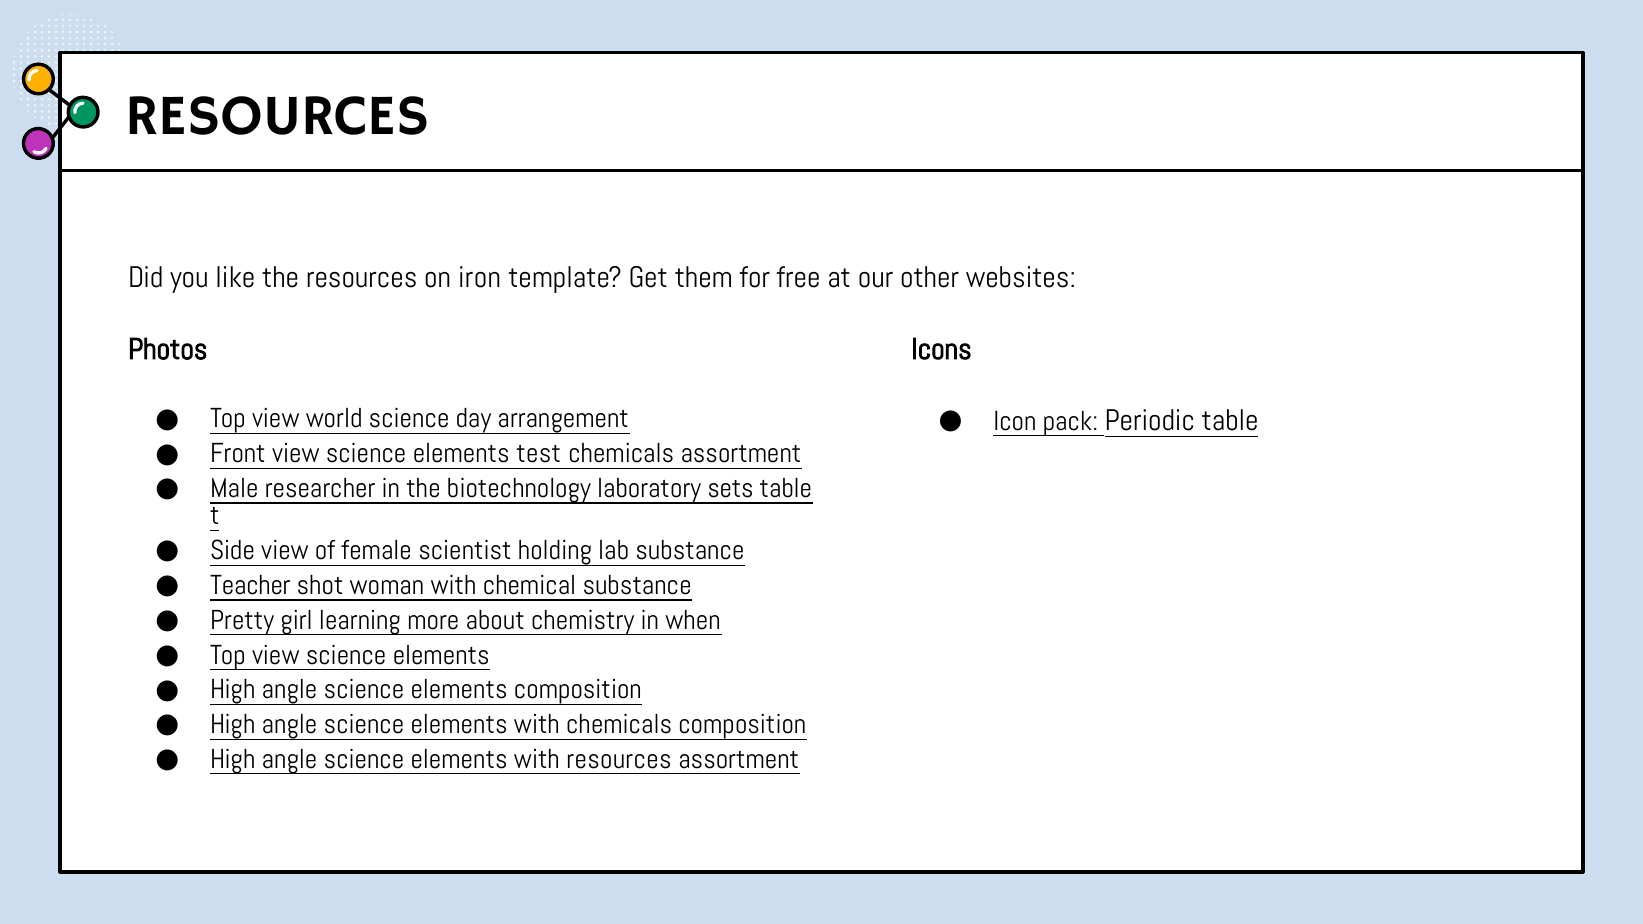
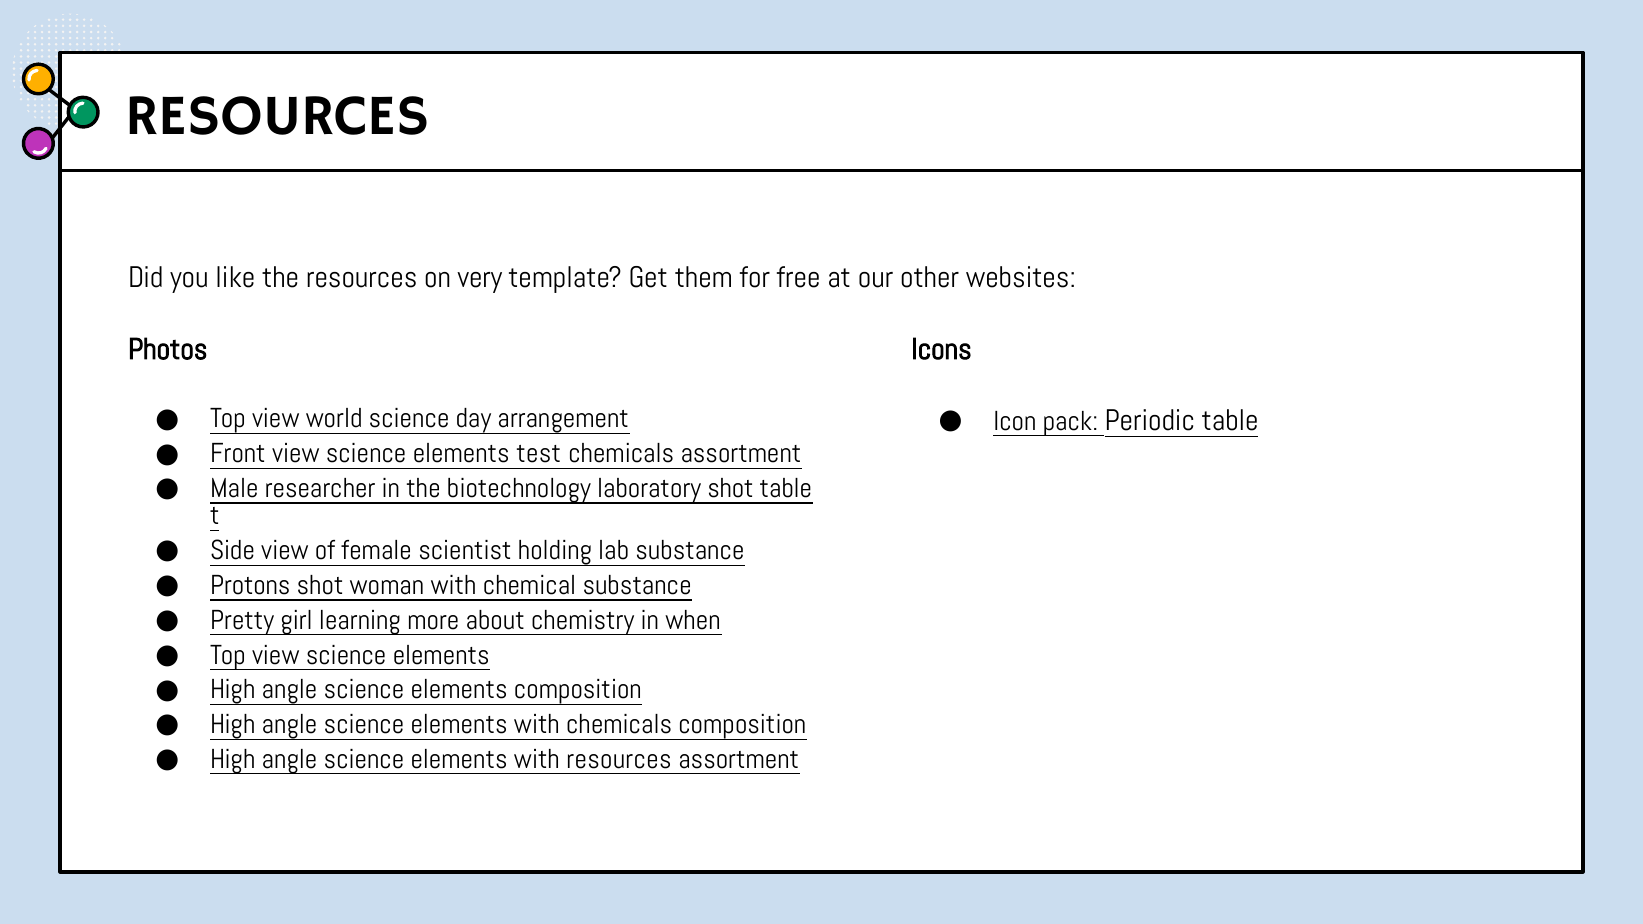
iron: iron -> very (480, 277)
laboratory sets: sets -> shot (730, 489)
Teacher: Teacher -> Protons (250, 586)
